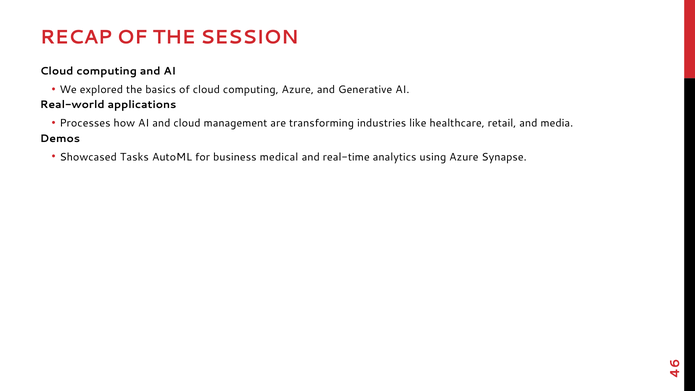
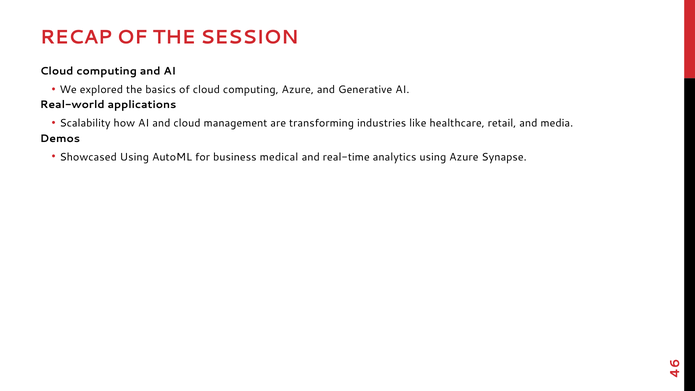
Processes: Processes -> Scalability (85, 123)
Showcased Tasks: Tasks -> Using (134, 157)
